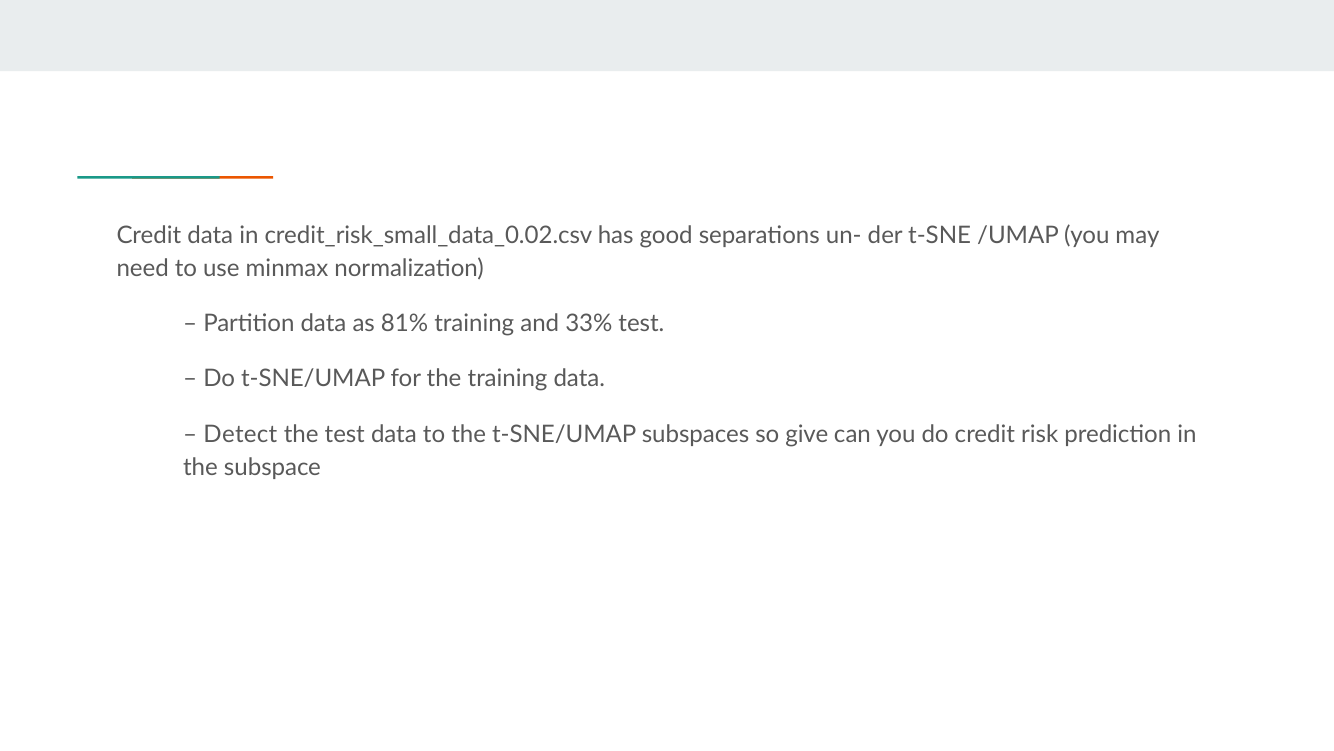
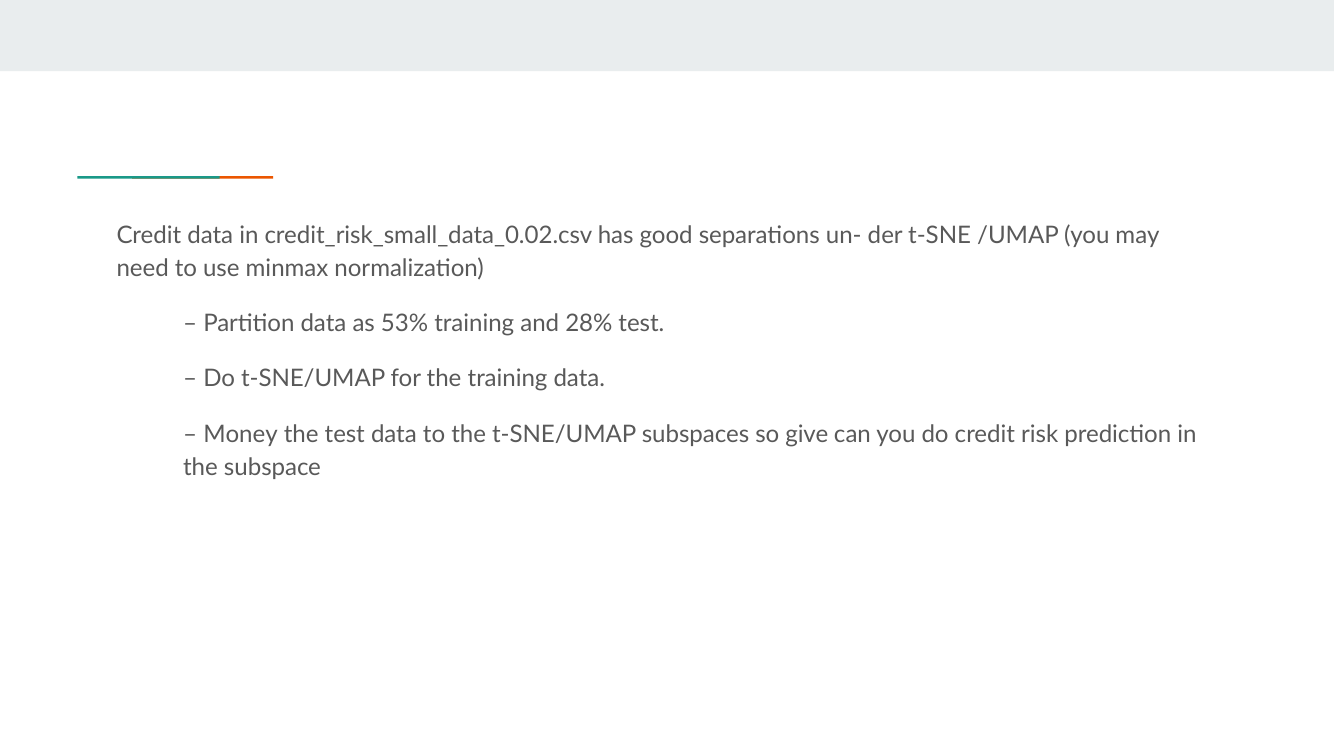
81%: 81% -> 53% (405, 323)
33%: 33% -> 28% (589, 323)
Detect: Detect -> Money (240, 434)
